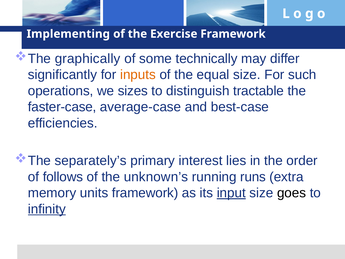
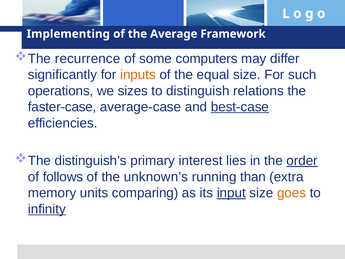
Exercise: Exercise -> Average (174, 34)
graphically: graphically -> recurrence (88, 59)
technically: technically -> computers (207, 59)
tractable: tractable -> relations (258, 91)
best-case underline: none -> present (240, 107)
separately’s: separately’s -> distinguish’s (91, 161)
order underline: none -> present (302, 161)
runs: runs -> than (253, 177)
units framework: framework -> comparing (145, 193)
goes colour: black -> orange (292, 193)
